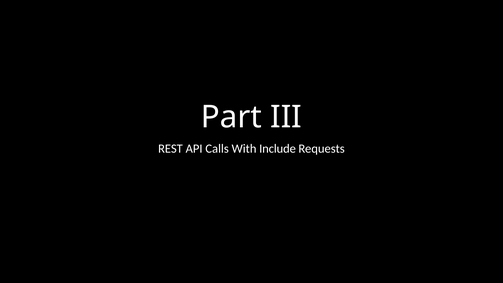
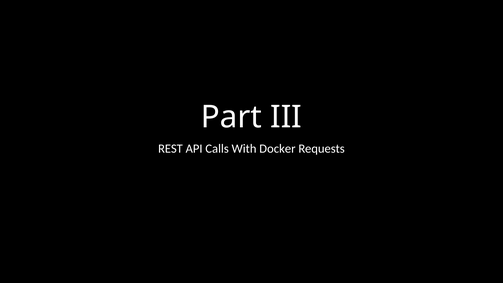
Include: Include -> Docker (277, 149)
